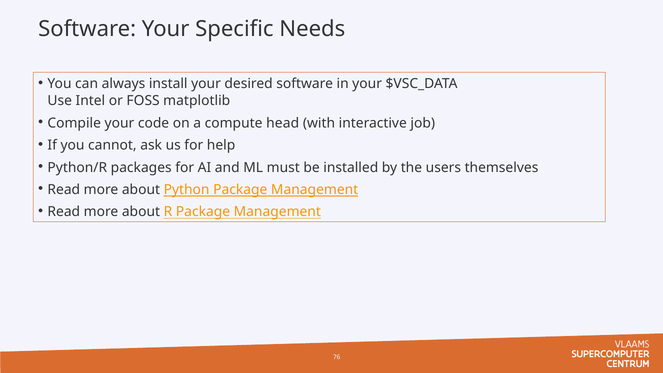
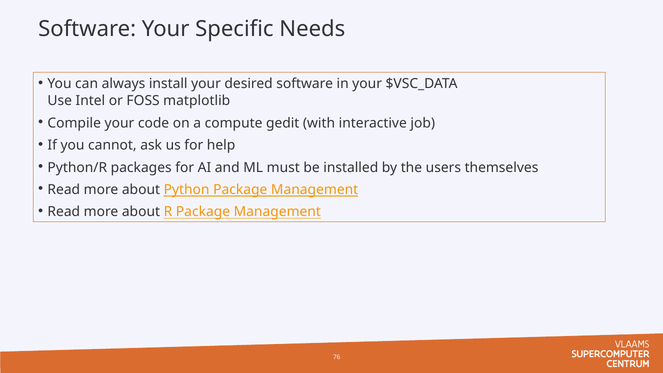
head: head -> gedit (283, 123)
